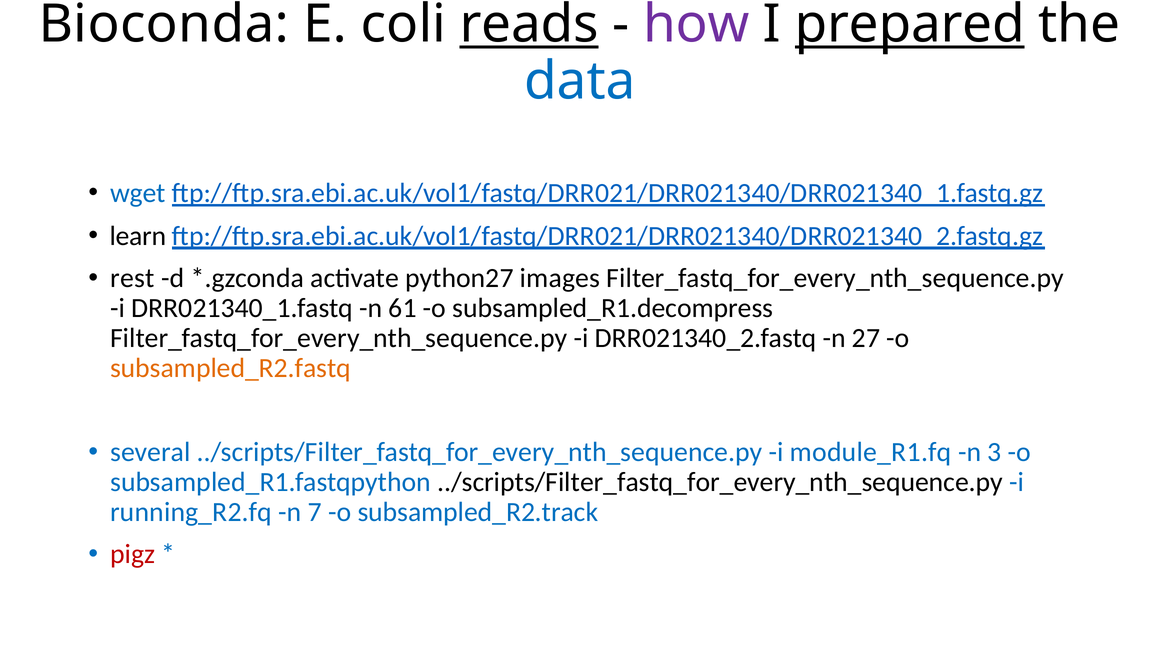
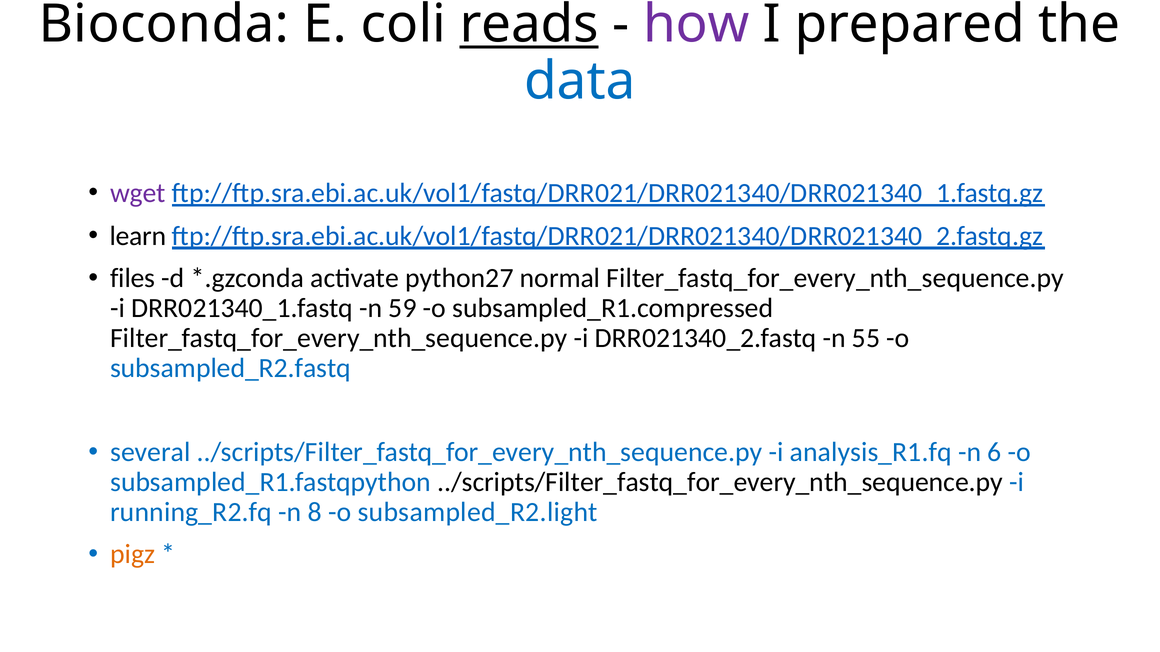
prepared underline: present -> none (910, 24)
wget colour: blue -> purple (138, 193)
rest: rest -> files (133, 278)
images: images -> normal (560, 278)
61: 61 -> 59 (403, 308)
subsampled_R1.decompress: subsampled_R1.decompress -> subsampled_R1.compressed (613, 308)
27: 27 -> 55 (866, 338)
subsampled_R2.fastq colour: orange -> blue (230, 368)
module_R1.fq: module_R1.fq -> analysis_R1.fq (871, 453)
3: 3 -> 6 (994, 453)
7: 7 -> 8 (315, 513)
subsampled_R2.track: subsampled_R2.track -> subsampled_R2.light (478, 513)
pigz colour: red -> orange (133, 555)
